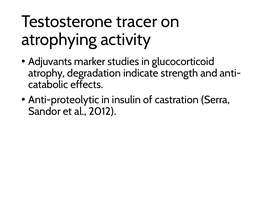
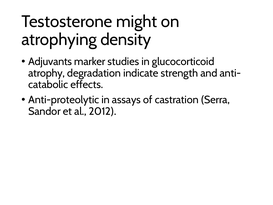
tracer: tracer -> might (137, 22)
activity: activity -> density (126, 40)
insulin: insulin -> assays (126, 100)
